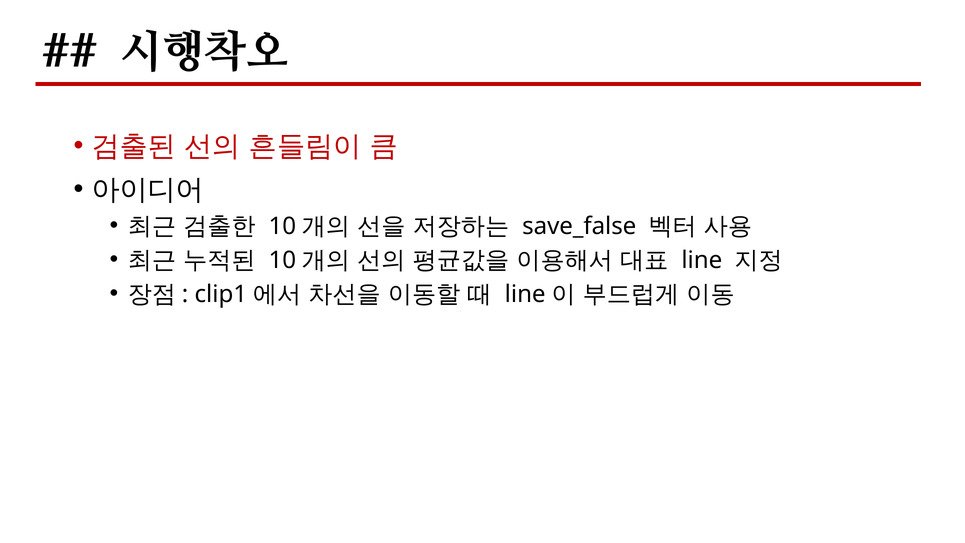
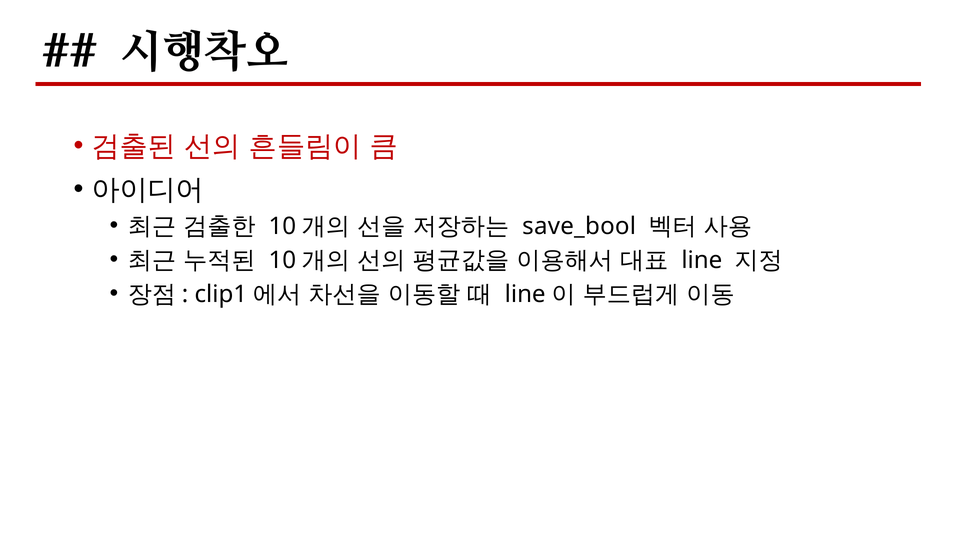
save_false: save_false -> save_bool (579, 226)
